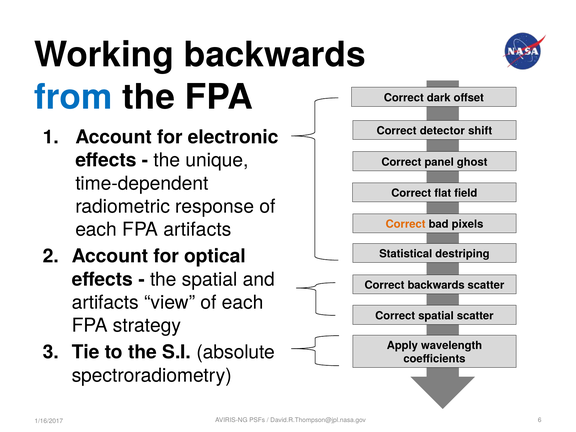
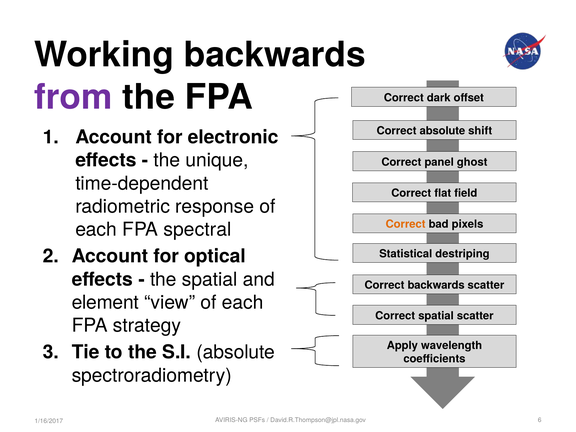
from colour: blue -> purple (73, 97)
Correct detector: detector -> absolute (442, 131)
FPA artifacts: artifacts -> spectral (197, 229)
artifacts: artifacts -> element (105, 302)
